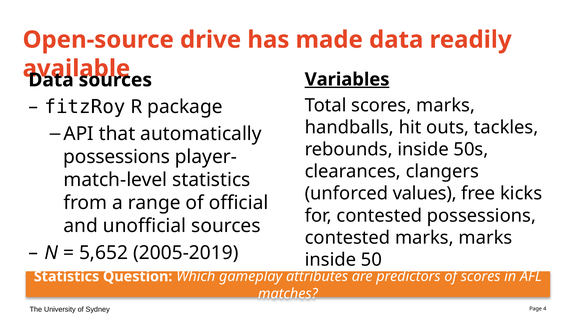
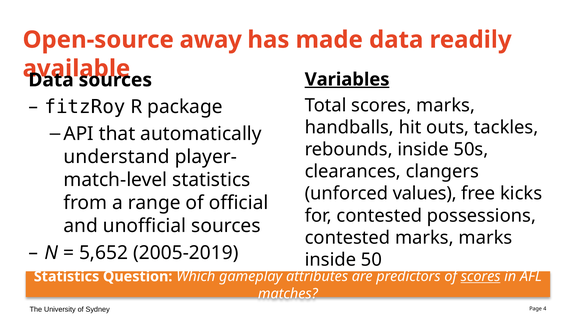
drive: drive -> away (211, 40)
possessions: possessions -> understand (117, 157)
scores underline: none -> present (481, 277)
